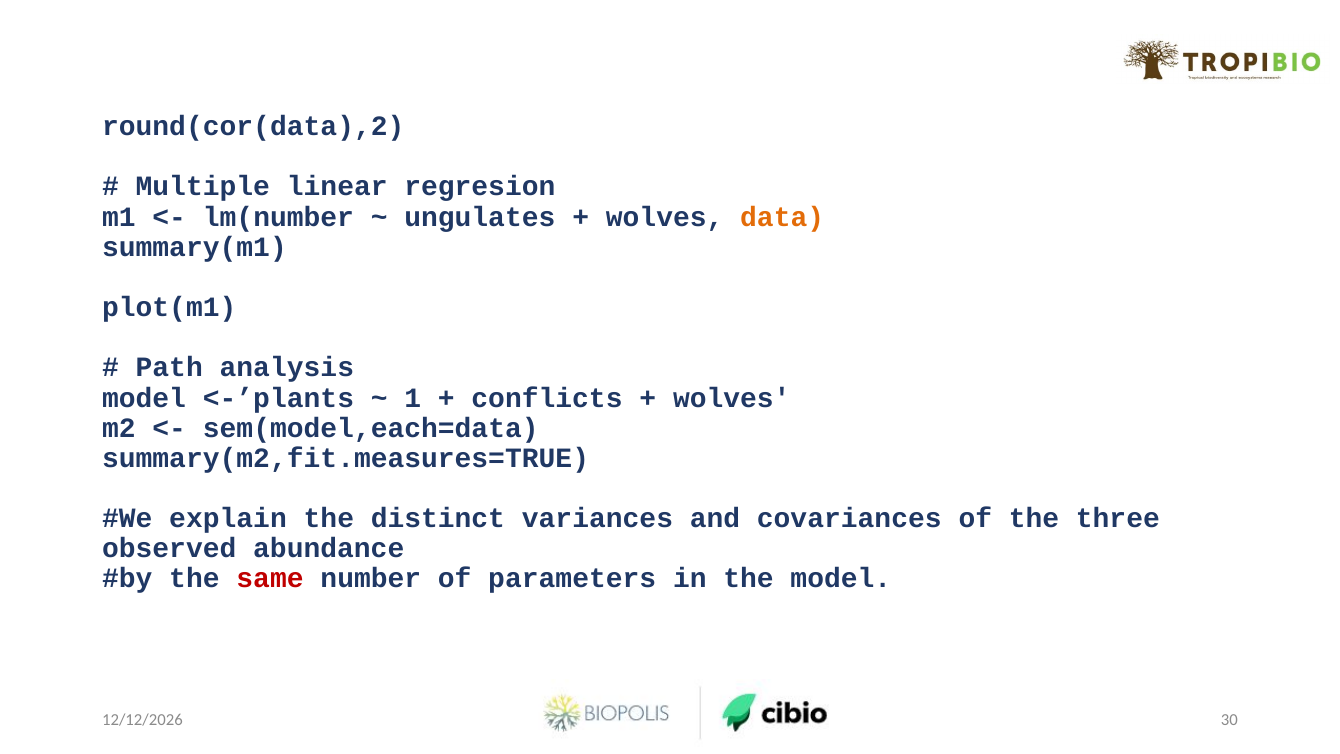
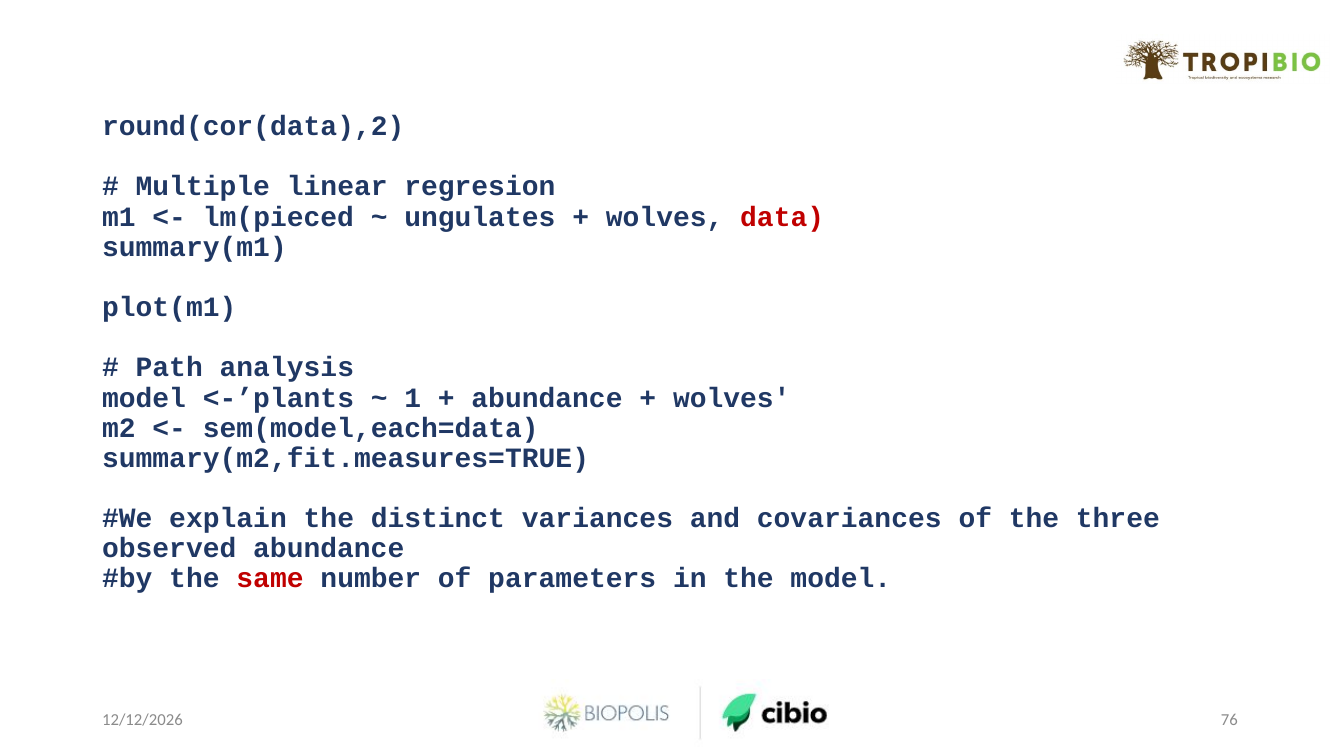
lm(number: lm(number -> lm(pieced (278, 217)
data colour: orange -> red (782, 217)
conflicts: conflicts -> abundance (547, 398)
30: 30 -> 76 (1229, 720)
